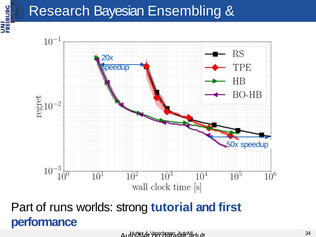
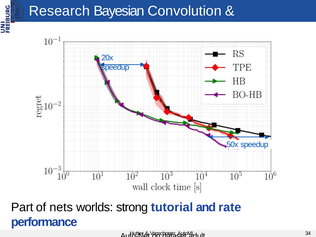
Ensembling: Ensembling -> Convolution (185, 11)
runs: runs -> nets (61, 207)
first: first -> rate (230, 207)
